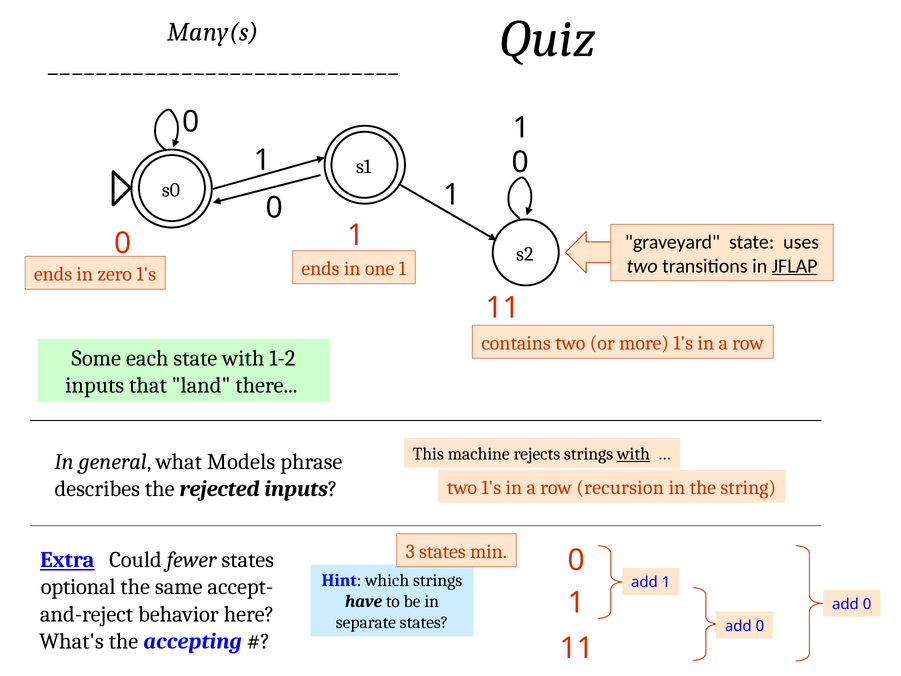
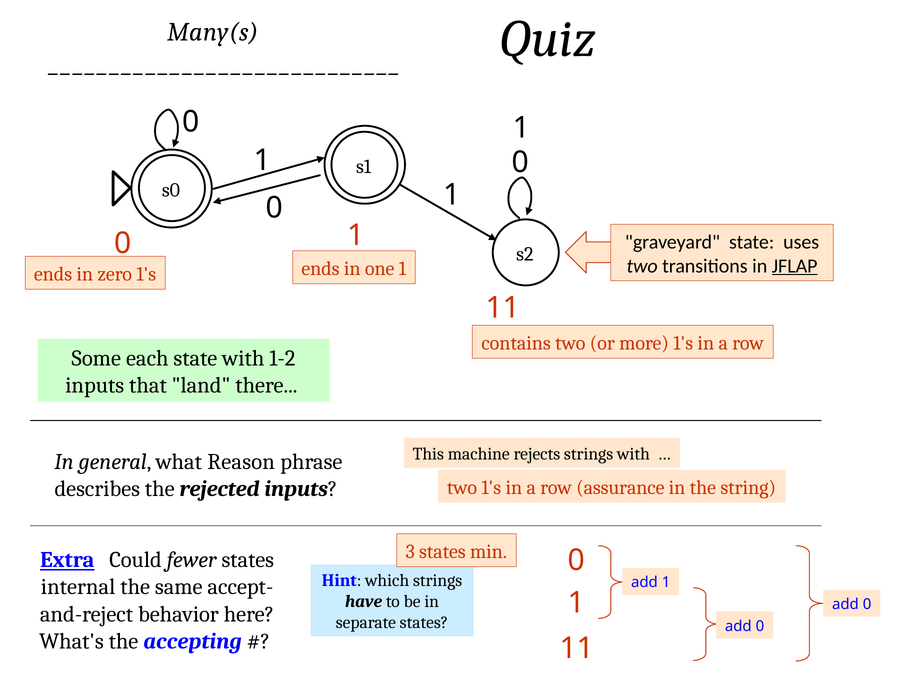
with underline: present -> none (633, 454)
Models: Models -> Reason (241, 461)
recursion: recursion -> assurance (620, 488)
optional: optional -> internal (78, 587)
